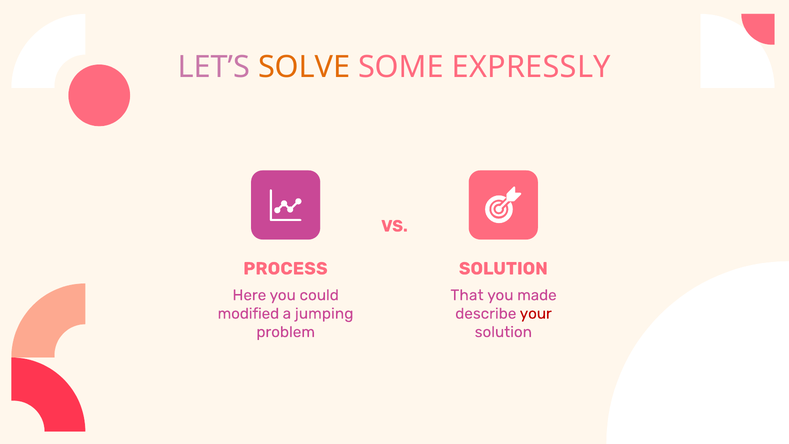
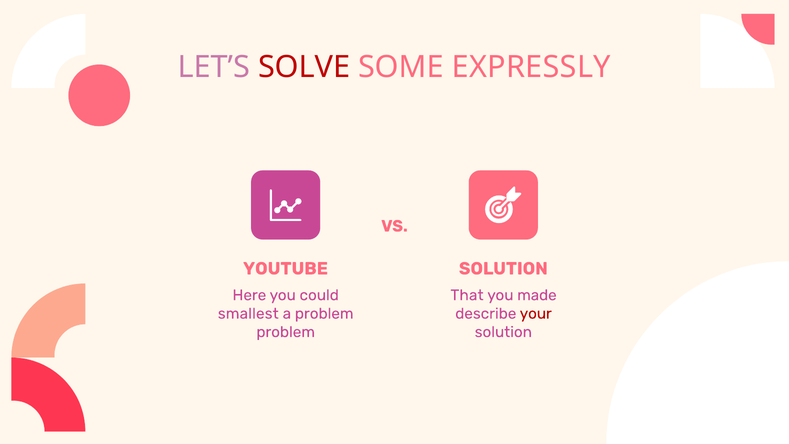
SOLVE colour: orange -> red (304, 67)
PROCESS: PROCESS -> YOUTUBE (286, 268)
modified: modified -> smallest (248, 313)
a jumping: jumping -> problem (324, 313)
